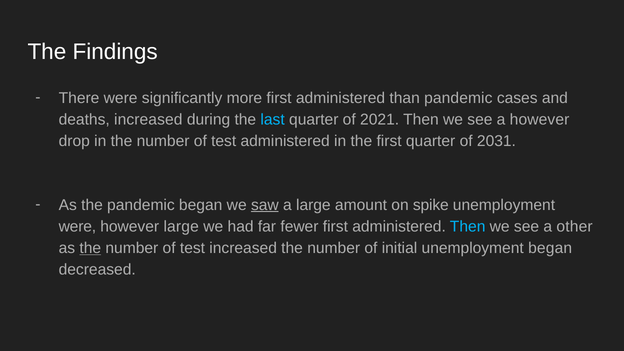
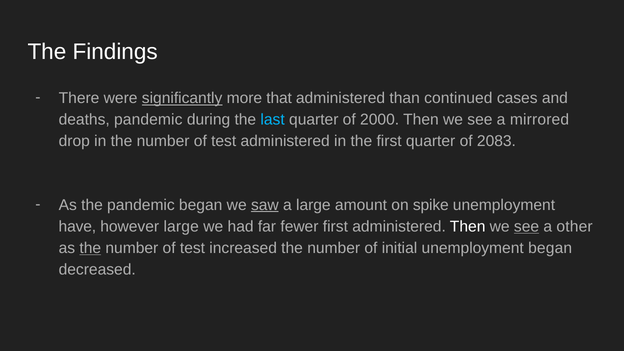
significantly underline: none -> present (182, 98)
more first: first -> that (279, 98)
than pandemic: pandemic -> continued (458, 98)
deaths increased: increased -> pandemic (148, 120)
2021: 2021 -> 2000 (380, 120)
a however: however -> mirrored (540, 120)
2031: 2031 -> 2083 (496, 141)
were: were -> have (77, 227)
Then colour: light blue -> white (468, 227)
see underline: none -> present (527, 227)
